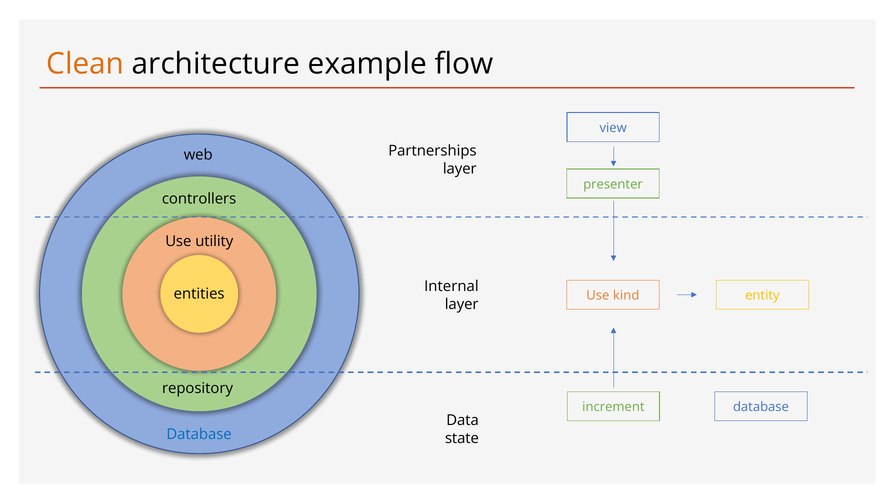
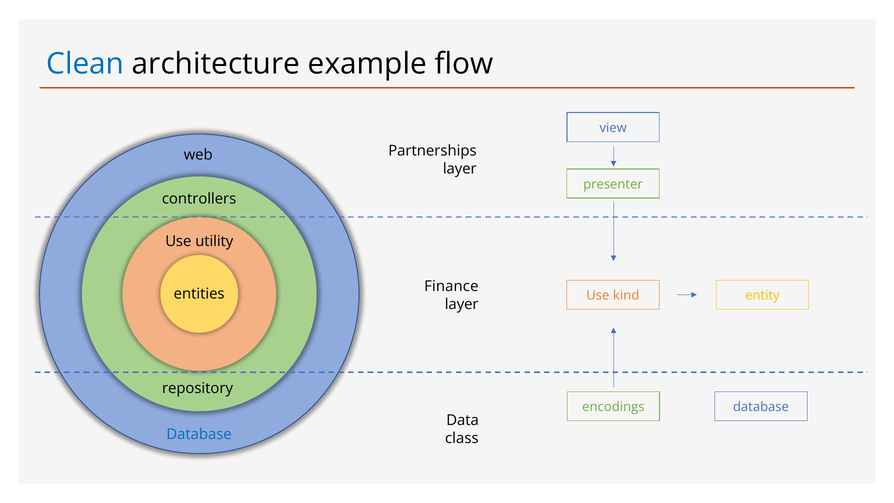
Clean colour: orange -> blue (85, 64)
Internal: Internal -> Finance (451, 286)
increment: increment -> encodings (613, 407)
state: state -> class (462, 438)
